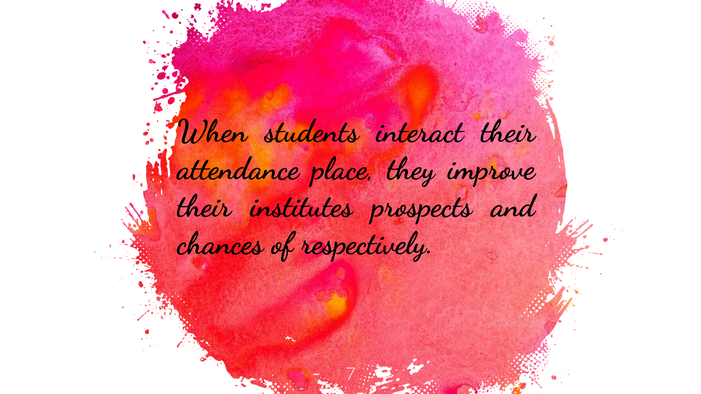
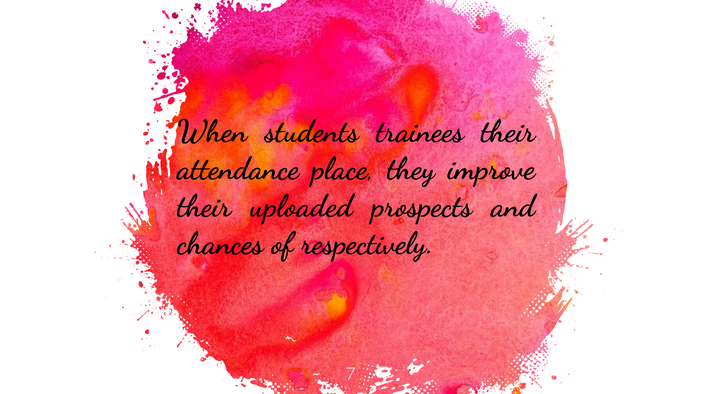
interact: interact -> trainees (420, 131)
institutes: institutes -> uploaded (301, 206)
